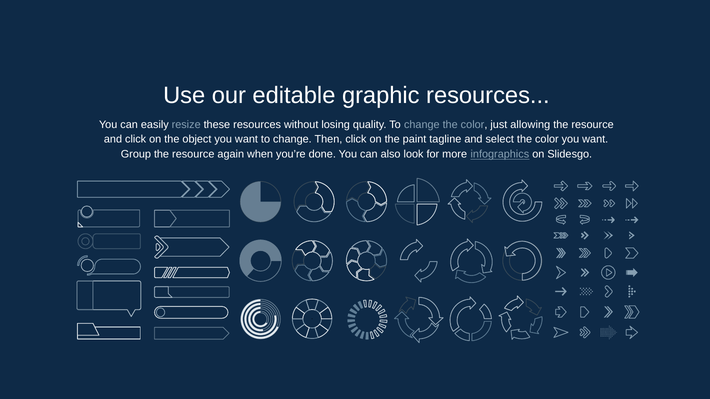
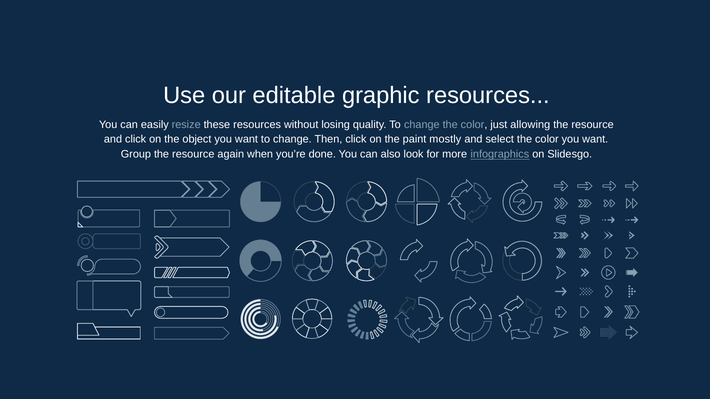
tagline: tagline -> mostly (445, 140)
